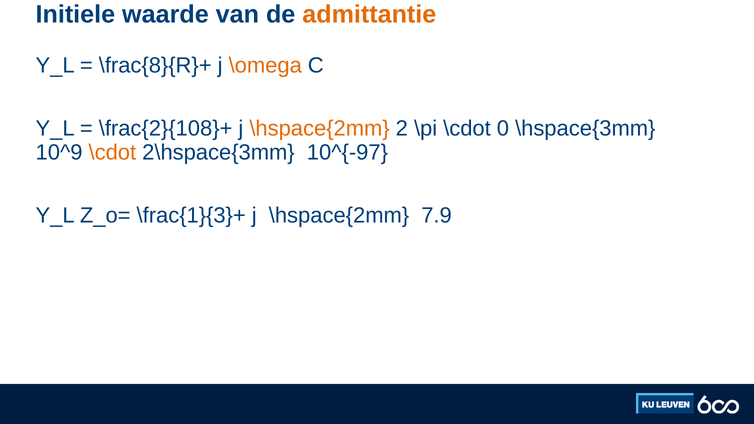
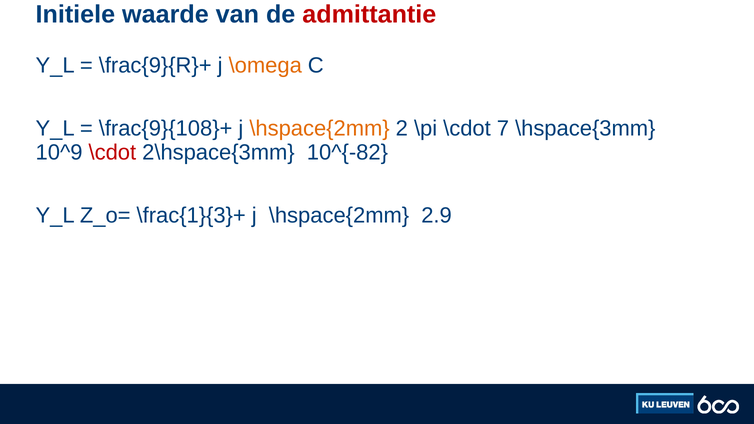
admittantie colour: orange -> red (369, 14)
\frac{8}{R}+: \frac{8}{R}+ -> \frac{9}{R}+ (155, 65)
\frac{2}{108}+: \frac{2}{108}+ -> \frac{9}{108}+ (166, 129)
0: 0 -> 7 (503, 129)
\cdot colour: orange -> red (112, 152)
10^{-97: 10^{-97 -> 10^{-82 (347, 152)
7.9: 7.9 -> 2.9 (437, 216)
